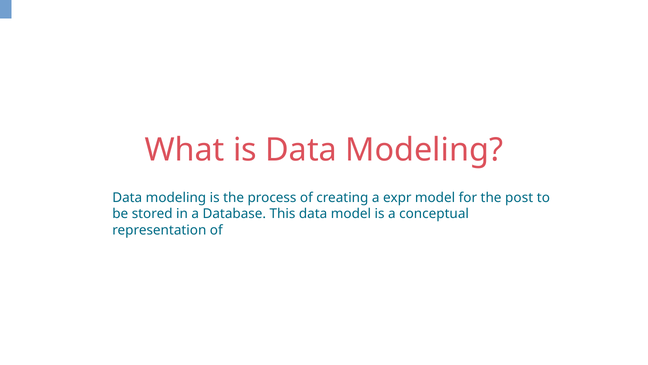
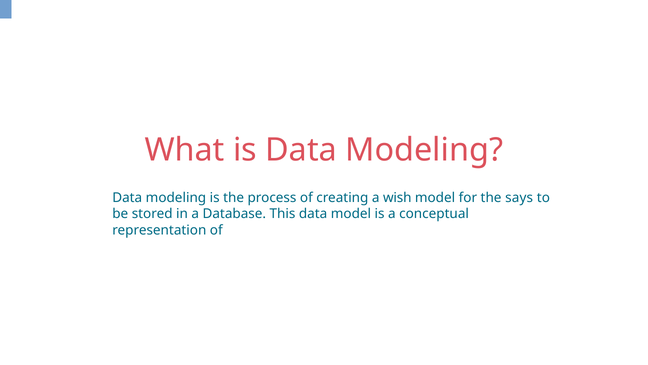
expr: expr -> wish (397, 197)
post: post -> says (519, 197)
